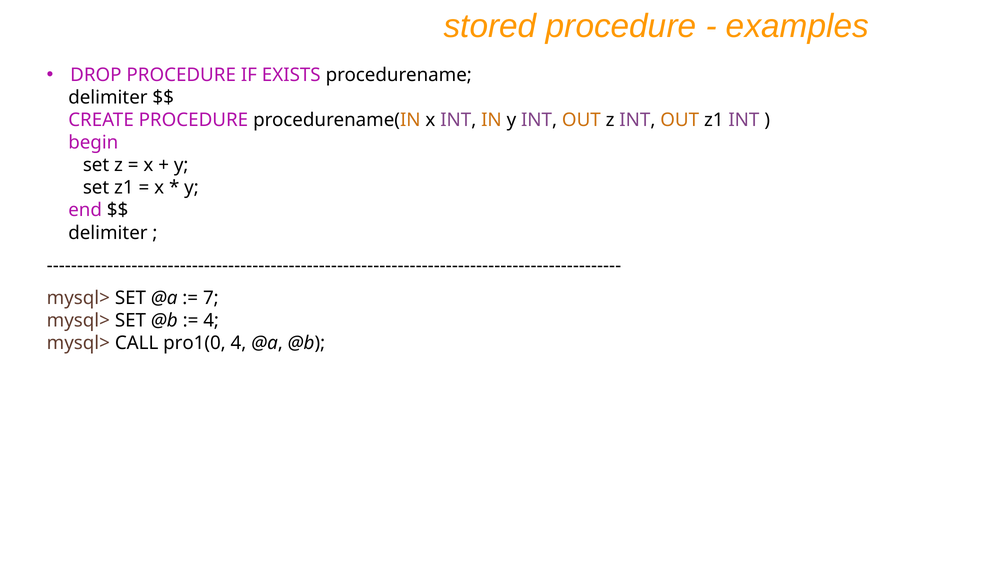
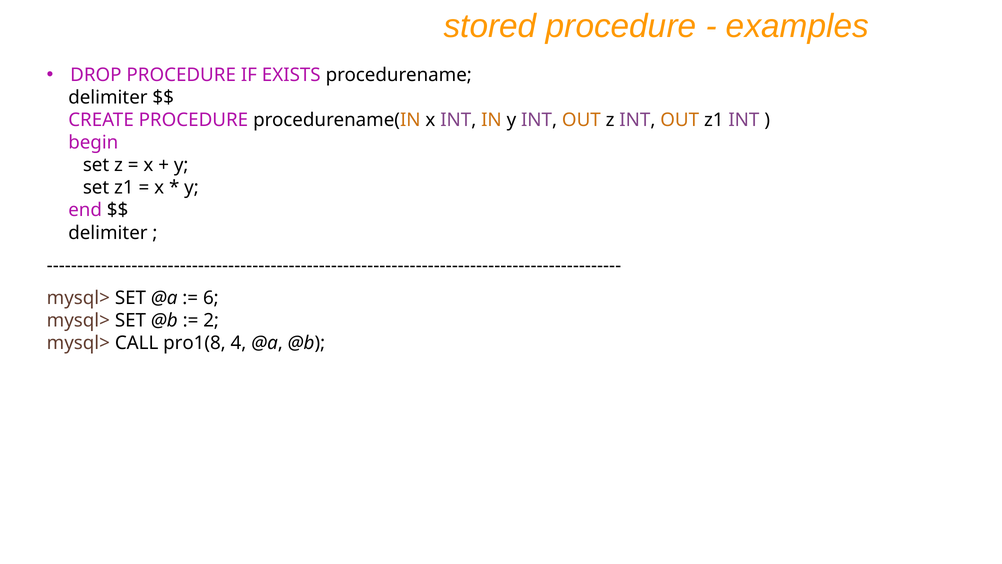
7: 7 -> 6 (211, 298)
4: 4 -> 2 (211, 320)
pro1(0: pro1(0 -> pro1(8 (194, 343)
